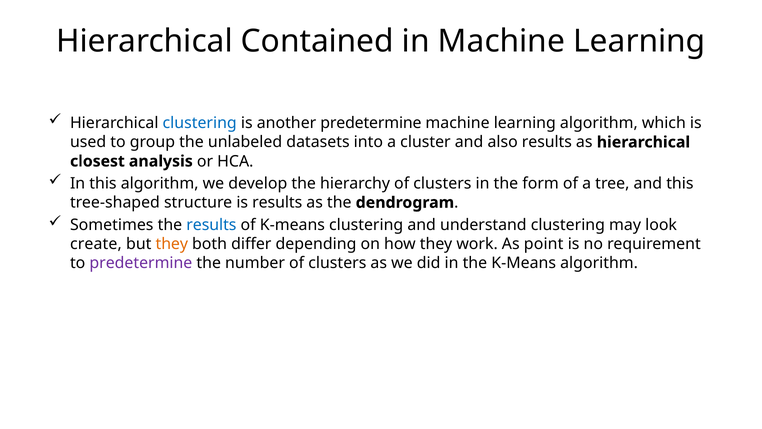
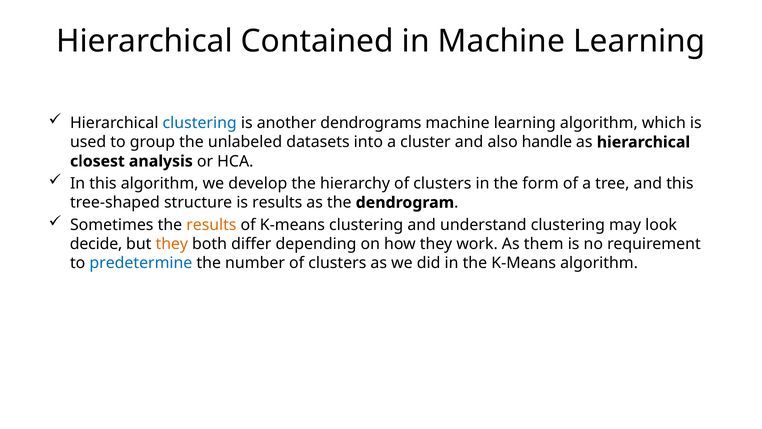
another predetermine: predetermine -> dendrograms (371, 123)
also results: results -> handle (547, 142)
results colour: blue -> orange (211, 225)
create: create -> decide (96, 244)
point: point -> them (544, 244)
predetermine colour: purple -> blue (141, 263)
